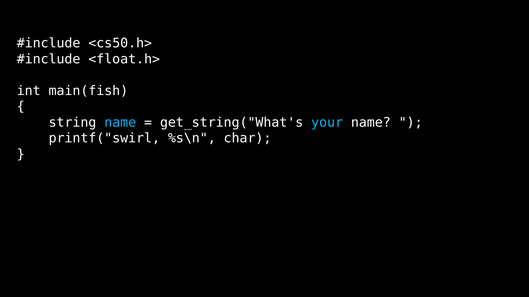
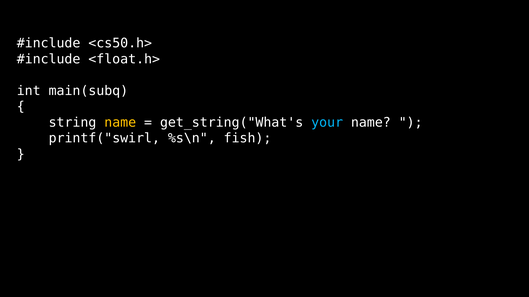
main(fish: main(fish -> main(subq (88, 91)
name colour: light blue -> yellow (120, 123)
char: char -> fish (248, 139)
